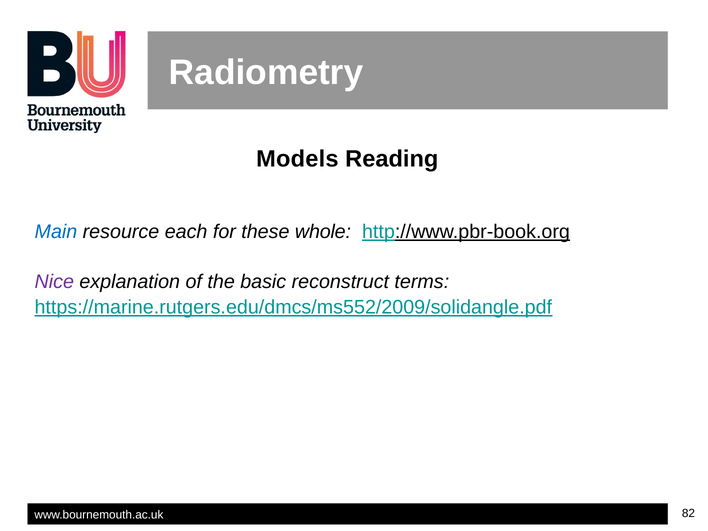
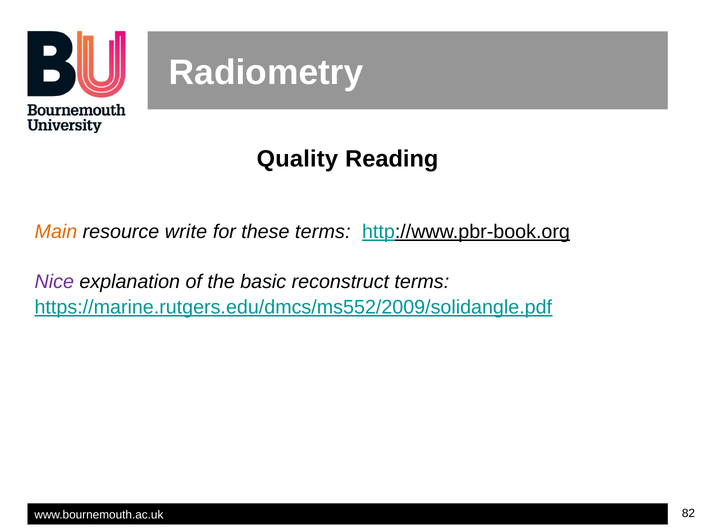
Models: Models -> Quality (297, 159)
Main colour: blue -> orange (56, 232)
each: each -> write (186, 232)
these whole: whole -> terms (323, 232)
